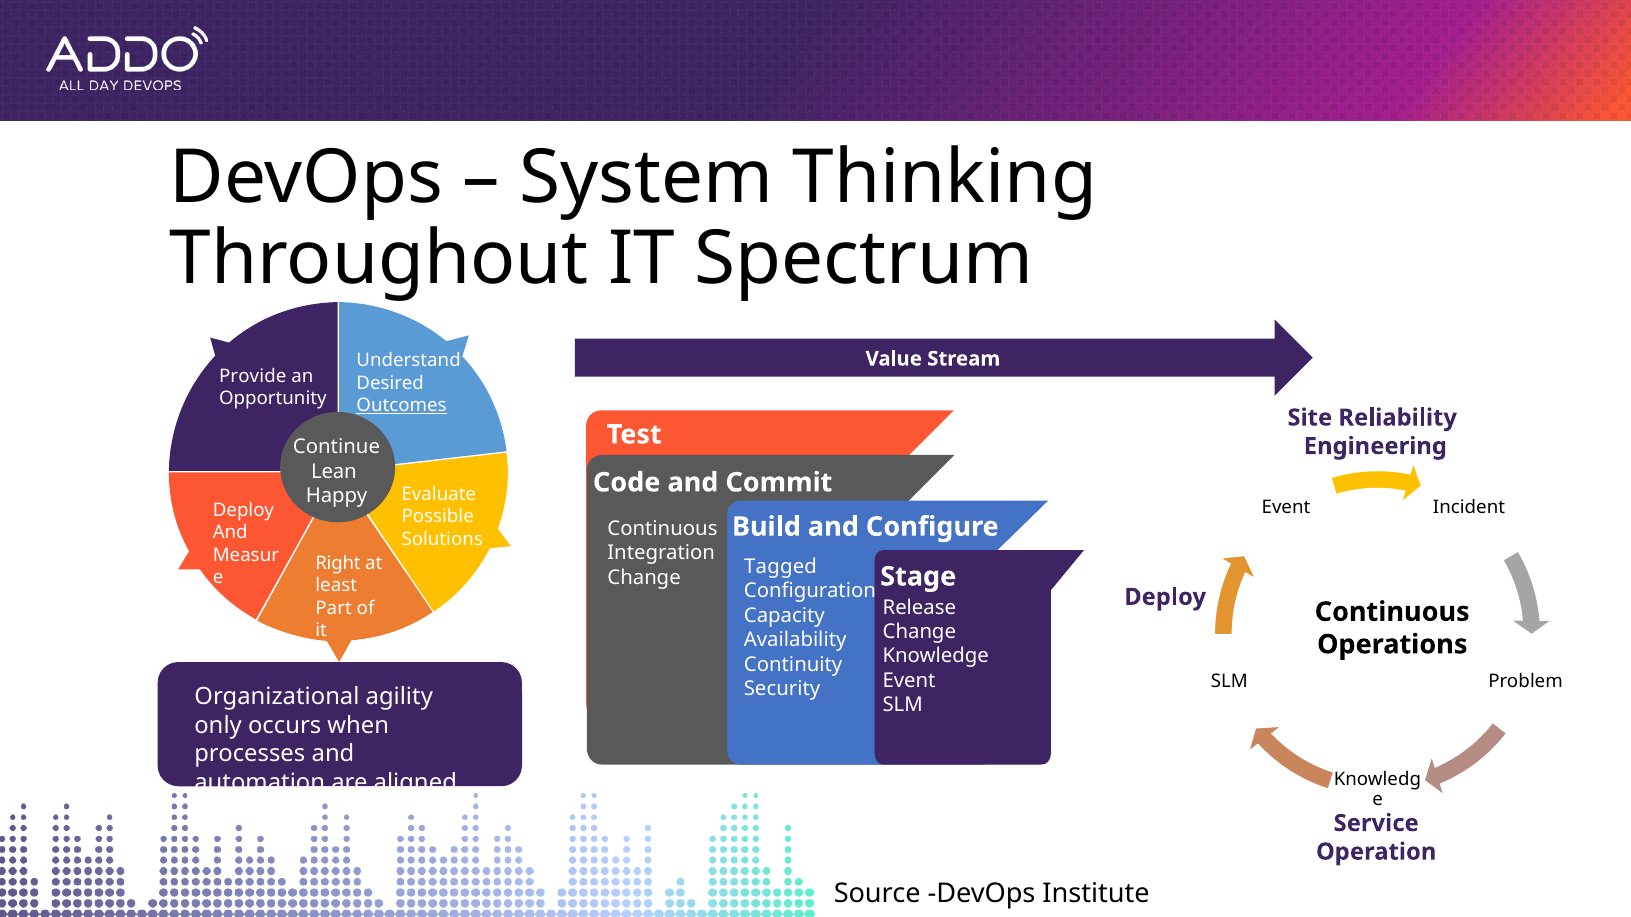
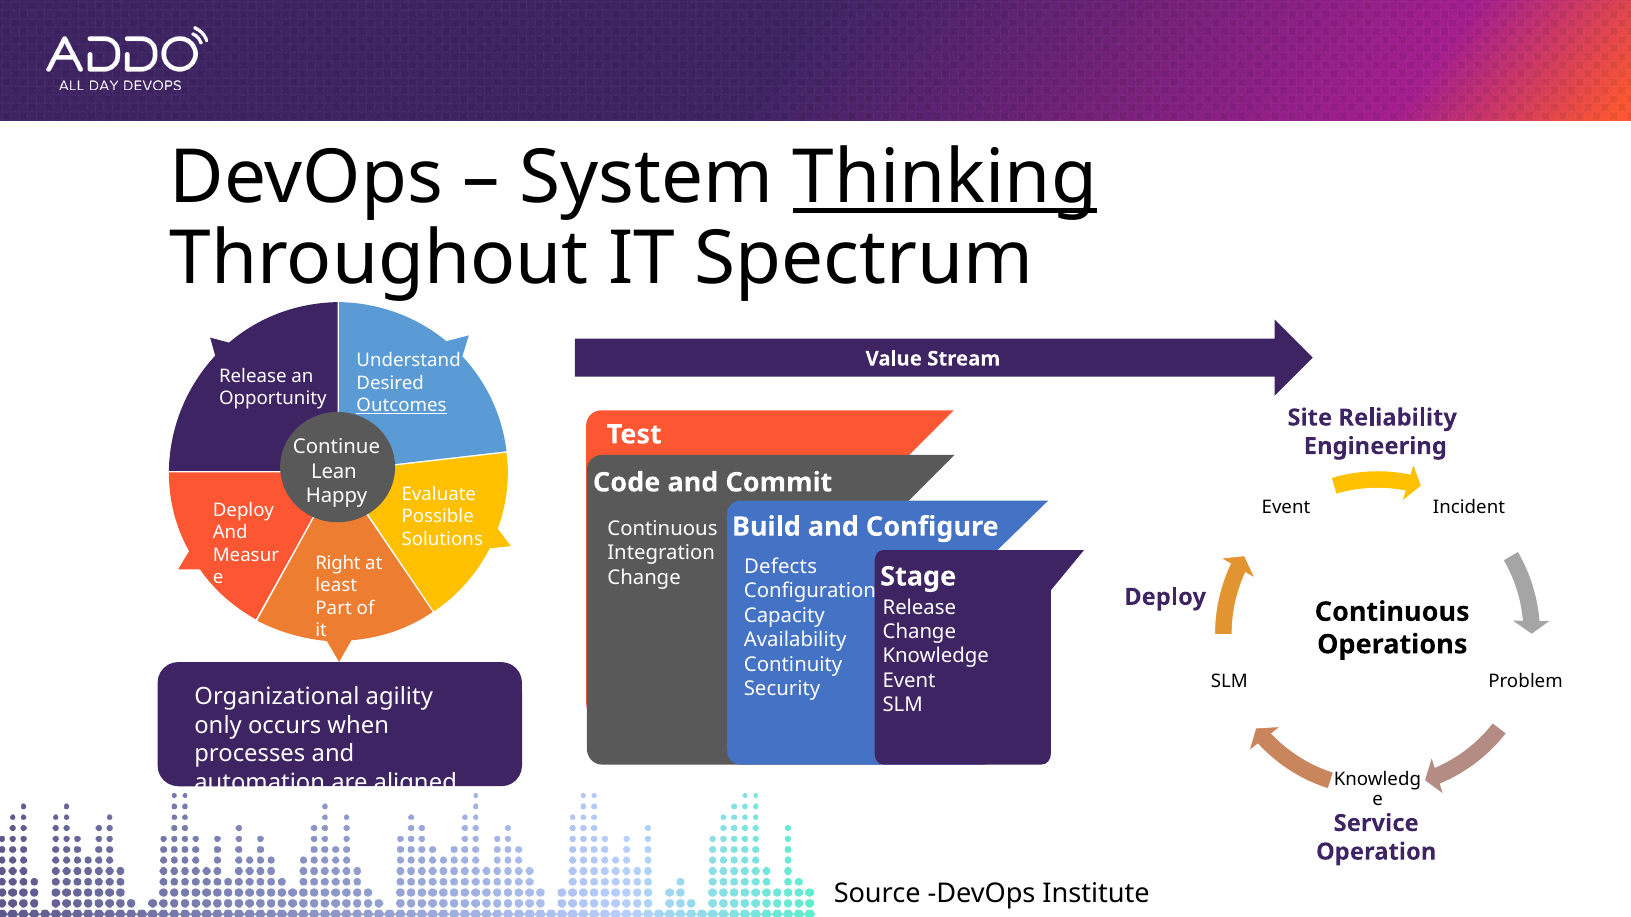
Thinking underline: none -> present (945, 178)
Provide: Provide -> Release (253, 376)
Tagged: Tagged -> Defects (781, 567)
